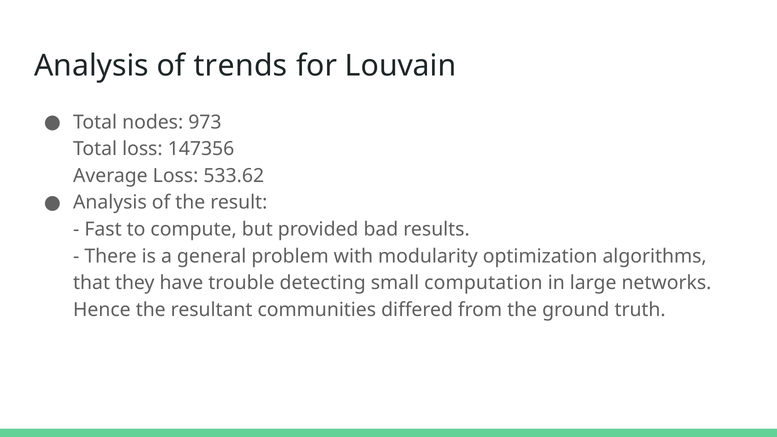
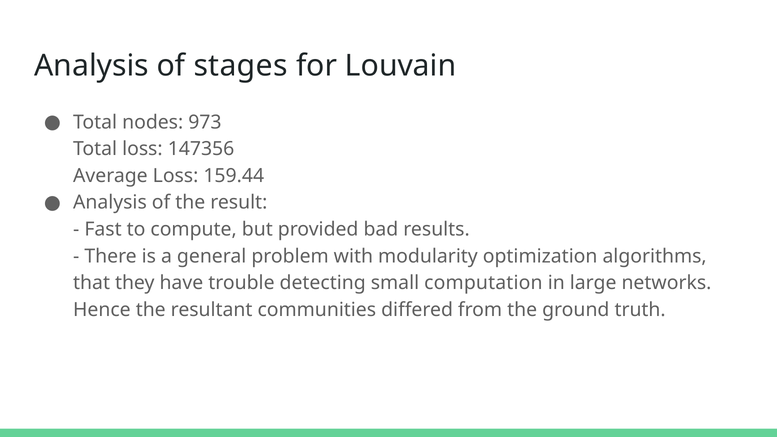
trends: trends -> stages (241, 66)
533.62: 533.62 -> 159.44 (234, 176)
